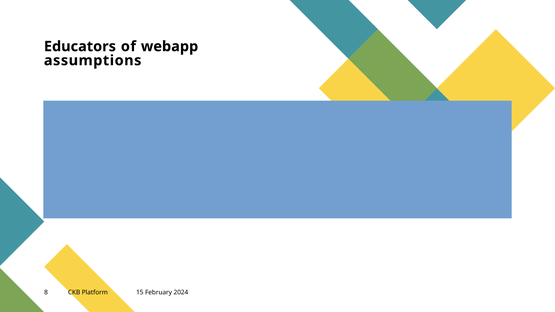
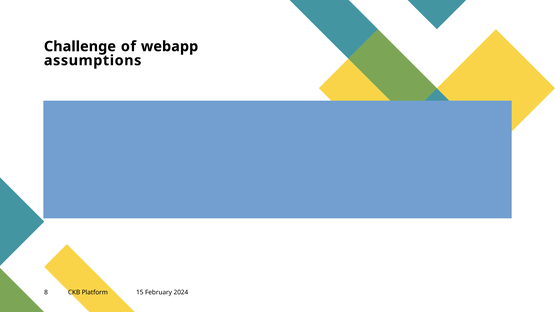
Educators: Educators -> Challenge (80, 46)
